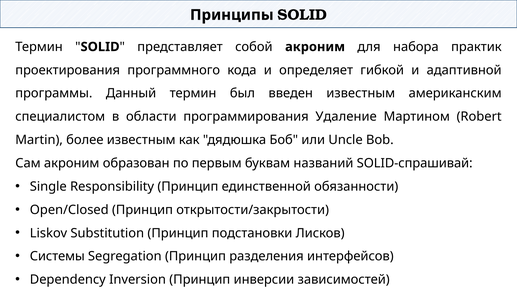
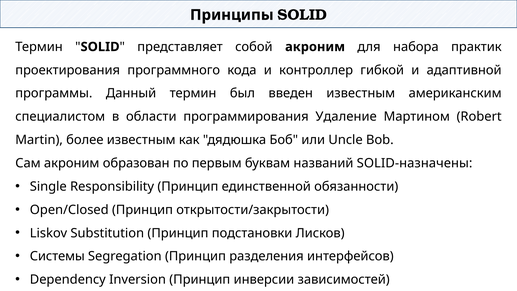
определяет: определяет -> контроллер (316, 70)
SOLID-спрашивай: SOLID-спрашивай -> SOLID-назначены (415, 163)
